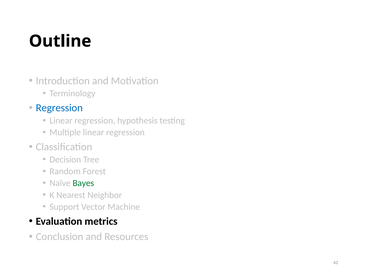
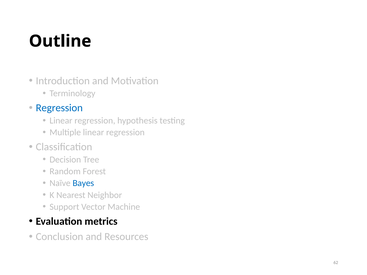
Bayes colour: green -> blue (83, 183)
